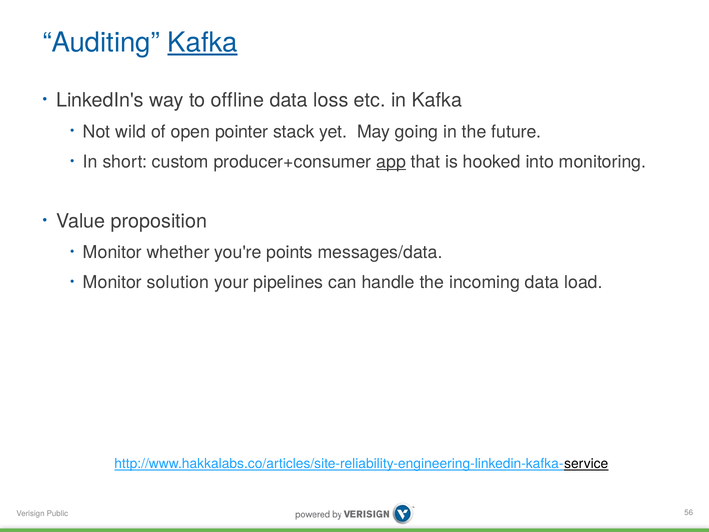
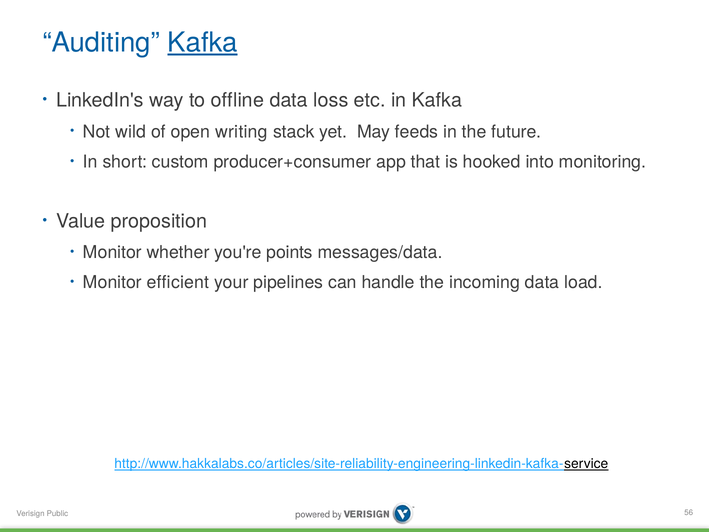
pointer: pointer -> writing (242, 132)
going: going -> feeds (417, 132)
app underline: present -> none (391, 162)
solution: solution -> efficient (178, 282)
